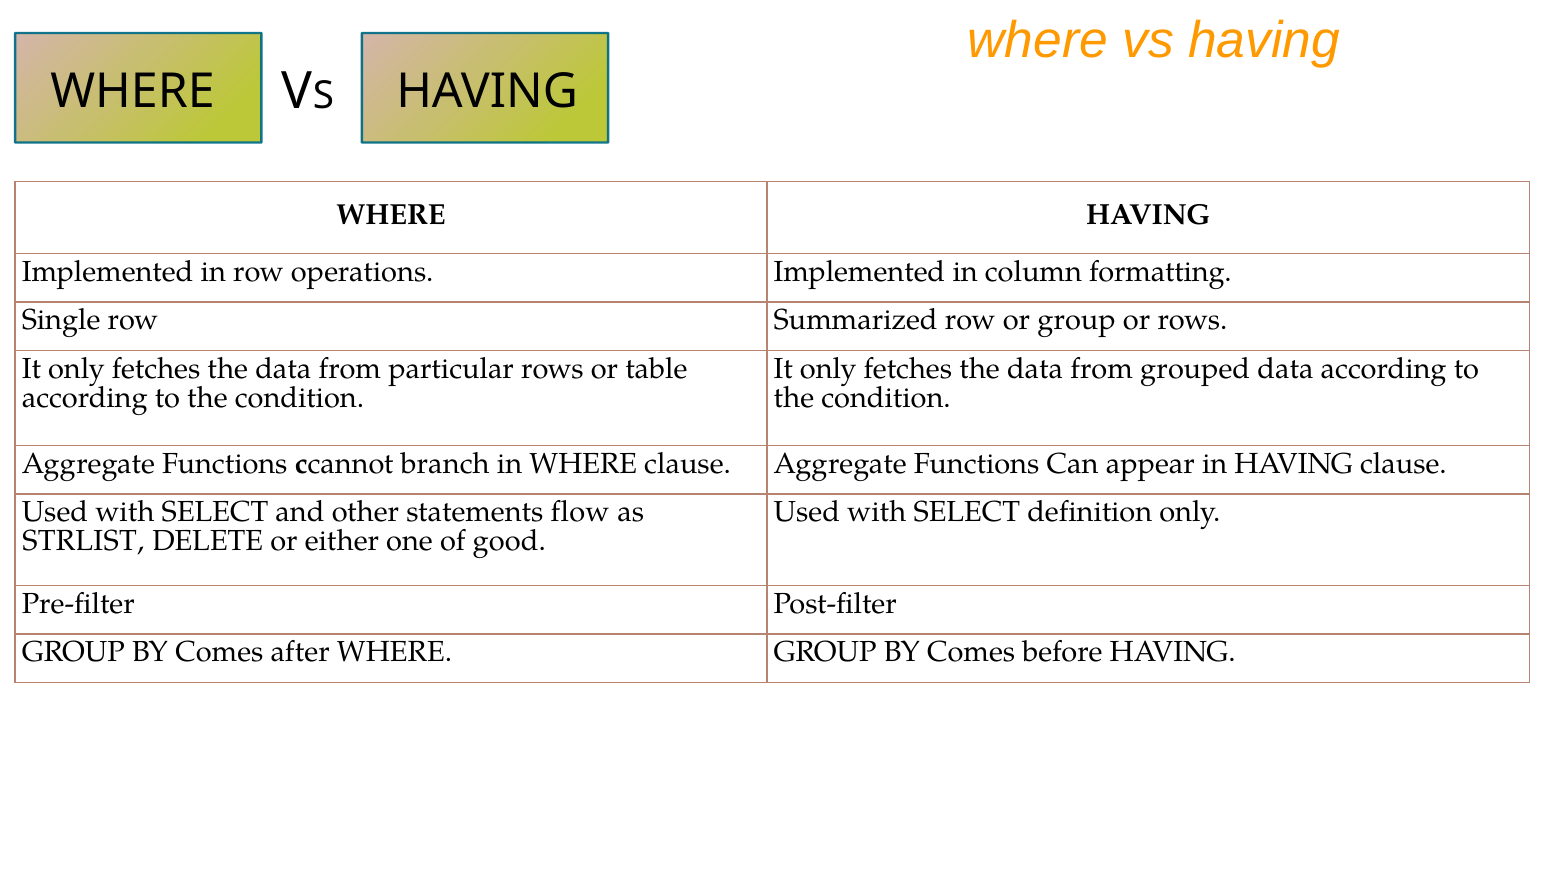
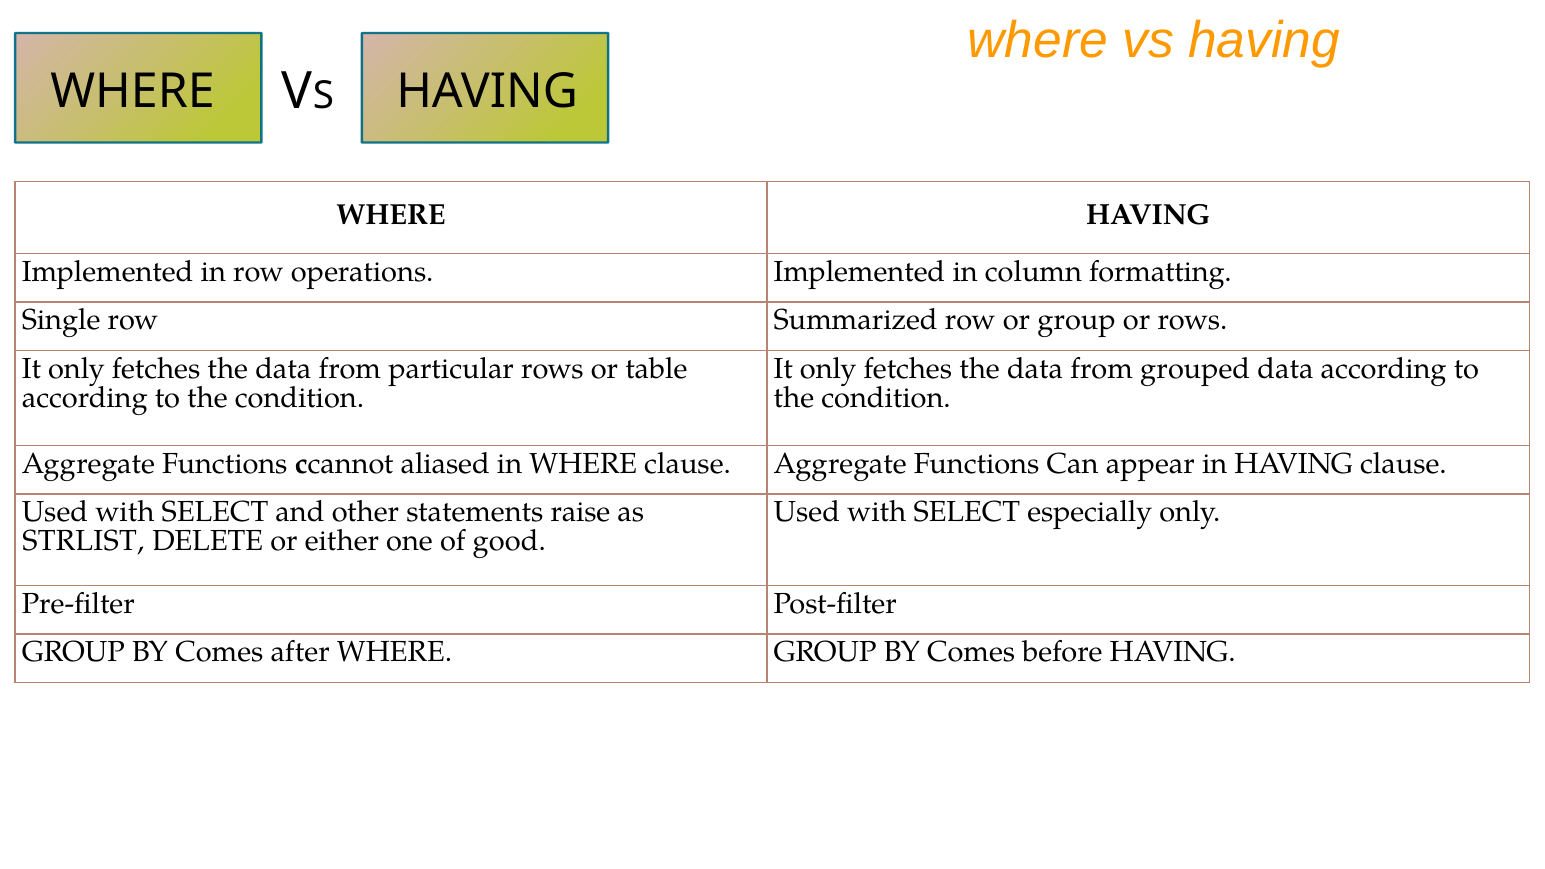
branch: branch -> aliased (445, 464)
flow: flow -> raise (580, 512)
definition: definition -> especially (1090, 512)
